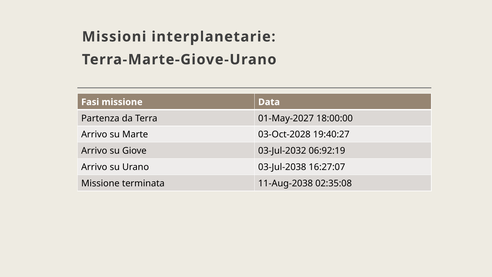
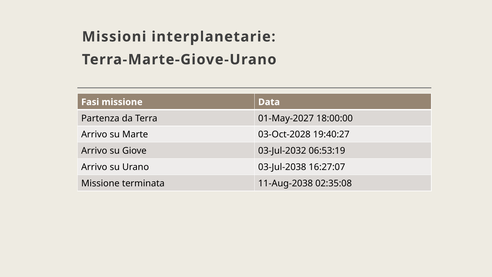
06:92:19: 06:92:19 -> 06:53:19 (327, 151)
